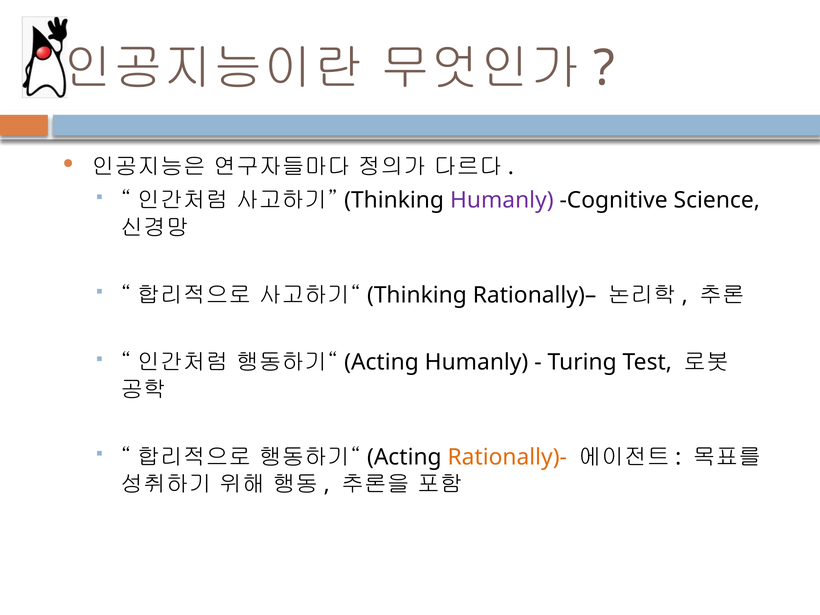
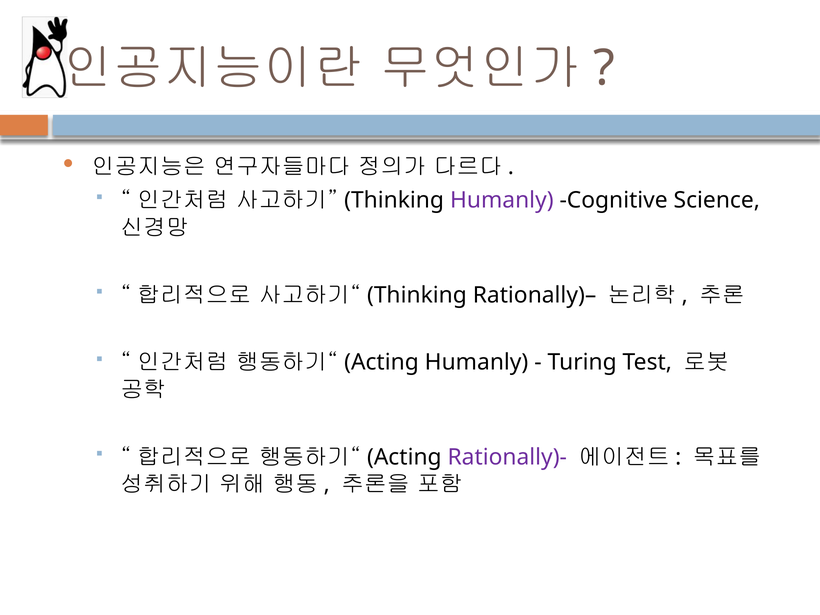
Rationally)- colour: orange -> purple (507, 457)
